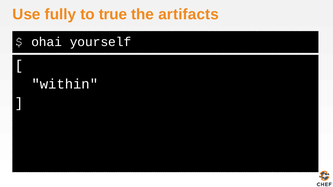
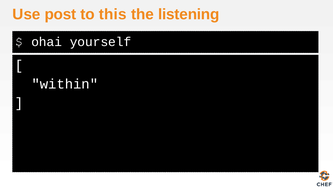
fully: fully -> post (60, 14)
true: true -> this (113, 14)
artifacts: artifacts -> listening (189, 14)
